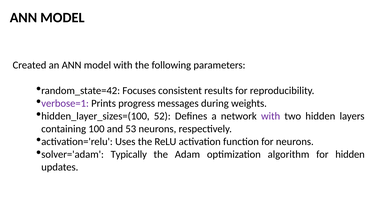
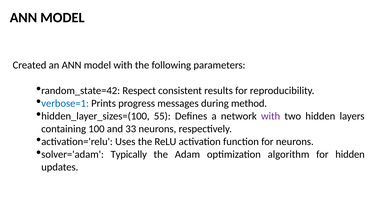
Focuses: Focuses -> Respect (139, 90)
verbose=1 colour: purple -> blue (65, 103)
weights: weights -> method (249, 103)
52: 52 -> 55 (162, 116)
53: 53 -> 33 (131, 128)
